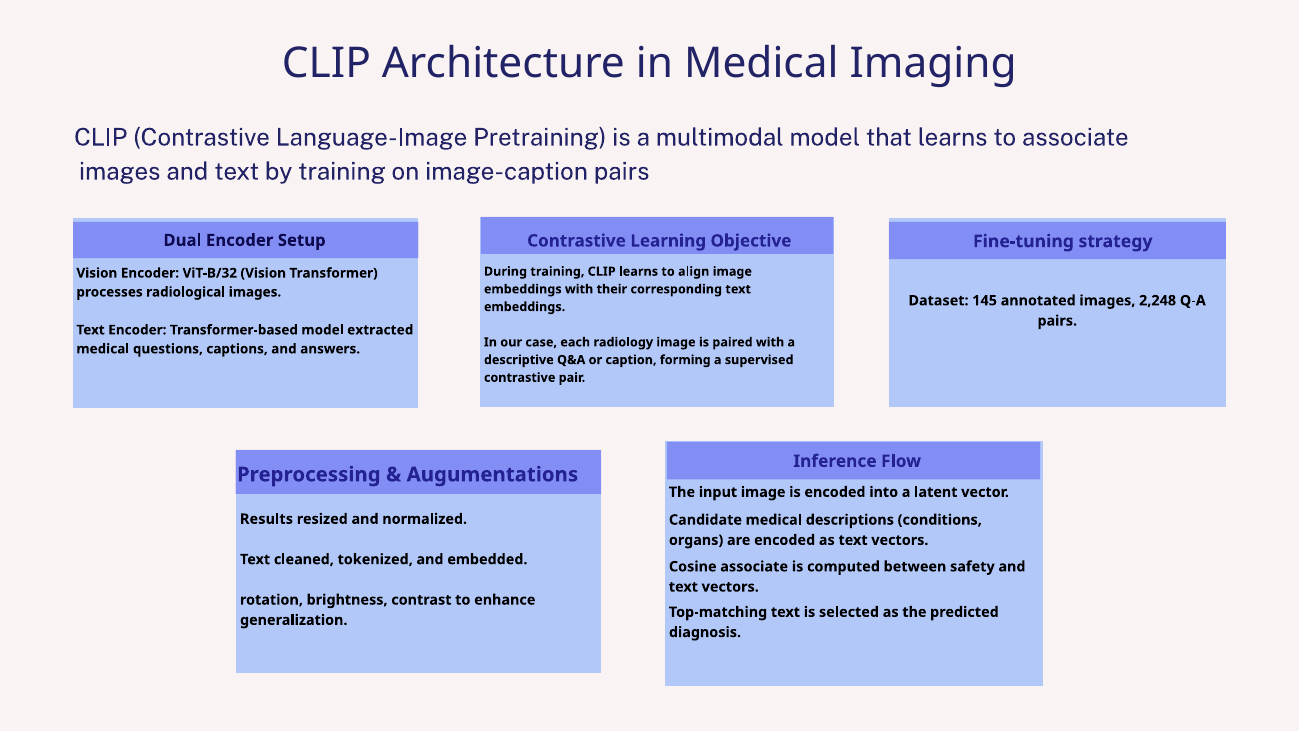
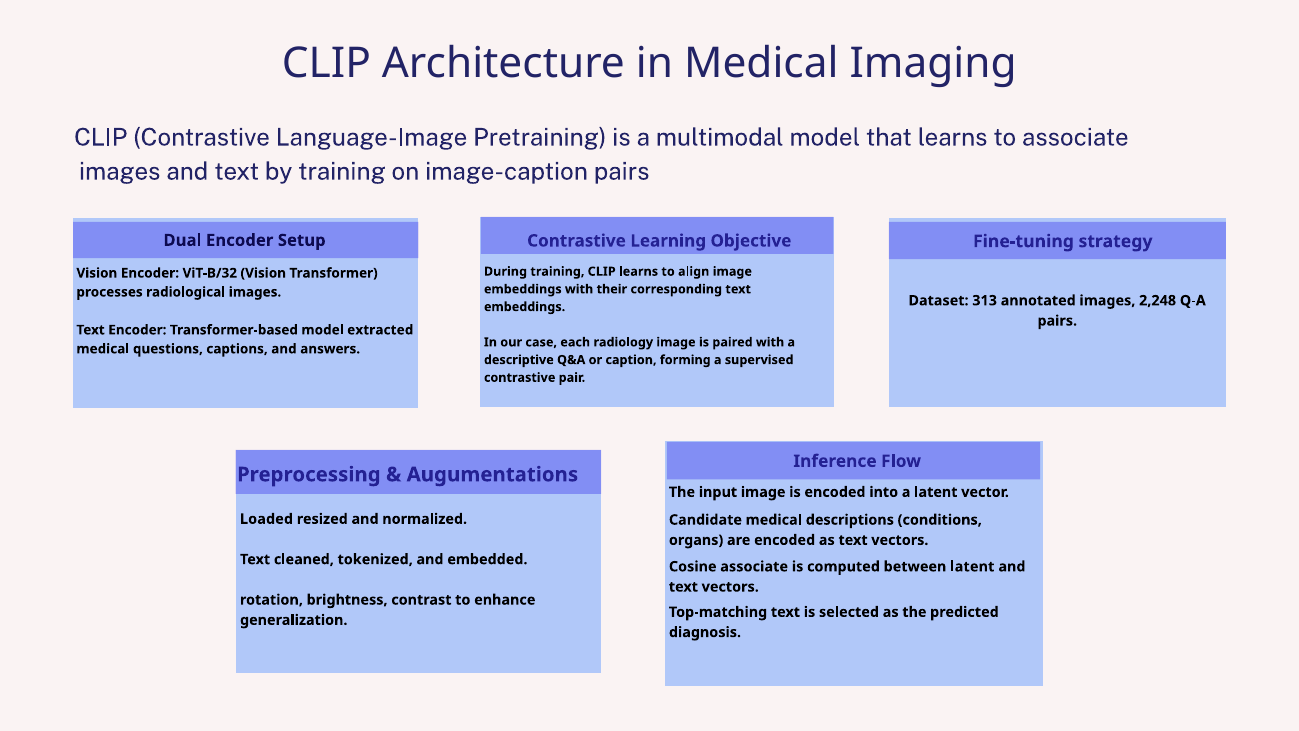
145: 145 -> 313 (985, 300)
Results: Results -> Loaded (266, 519)
between safety: safety -> latent (972, 566)
